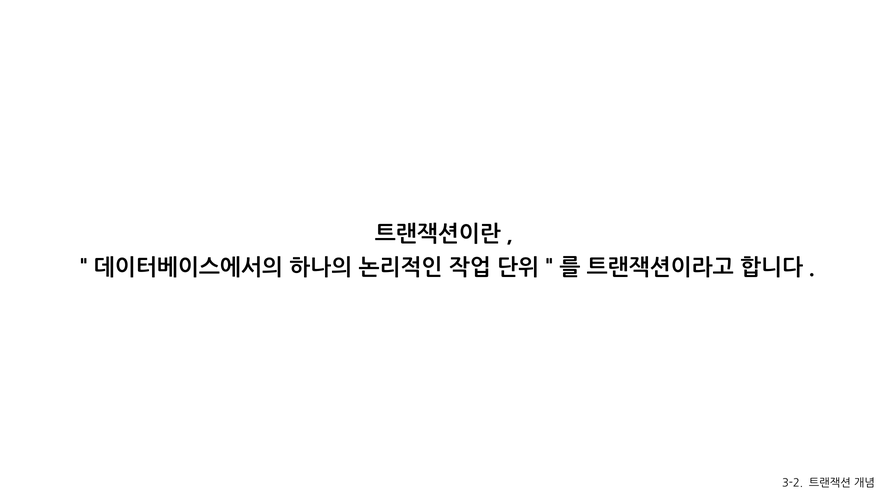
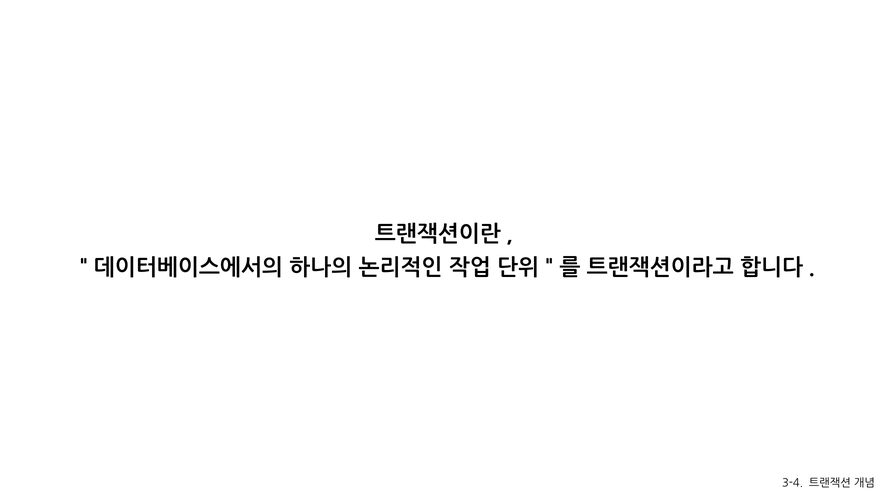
3-2: 3-2 -> 3-4 (793, 483)
